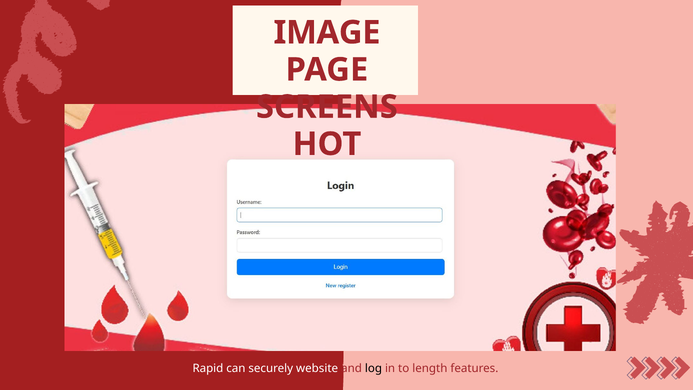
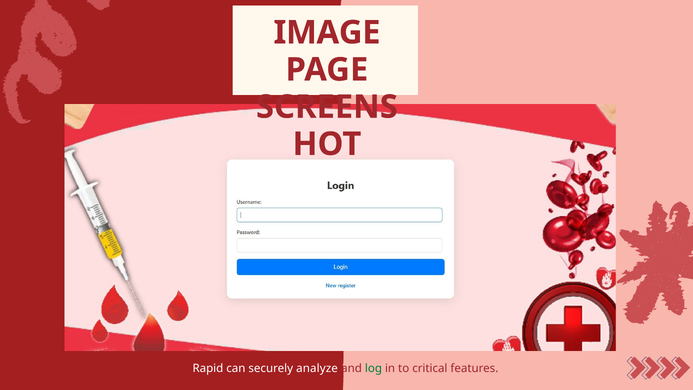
website: website -> analyze (317, 368)
log colour: black -> green (373, 368)
length: length -> critical (430, 368)
